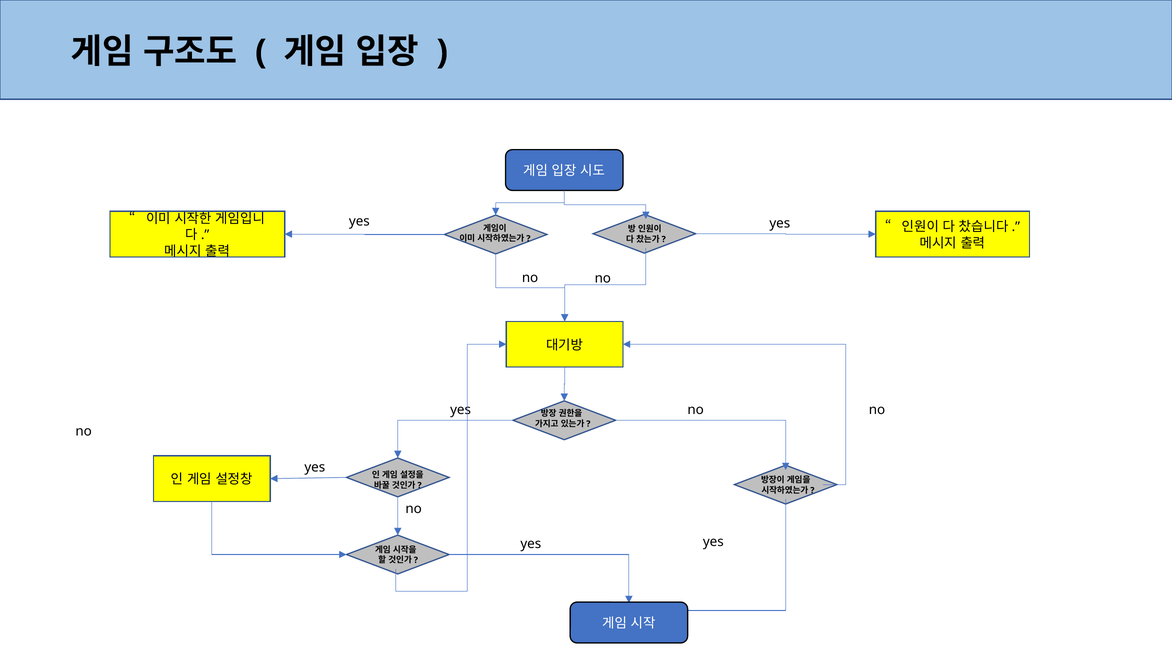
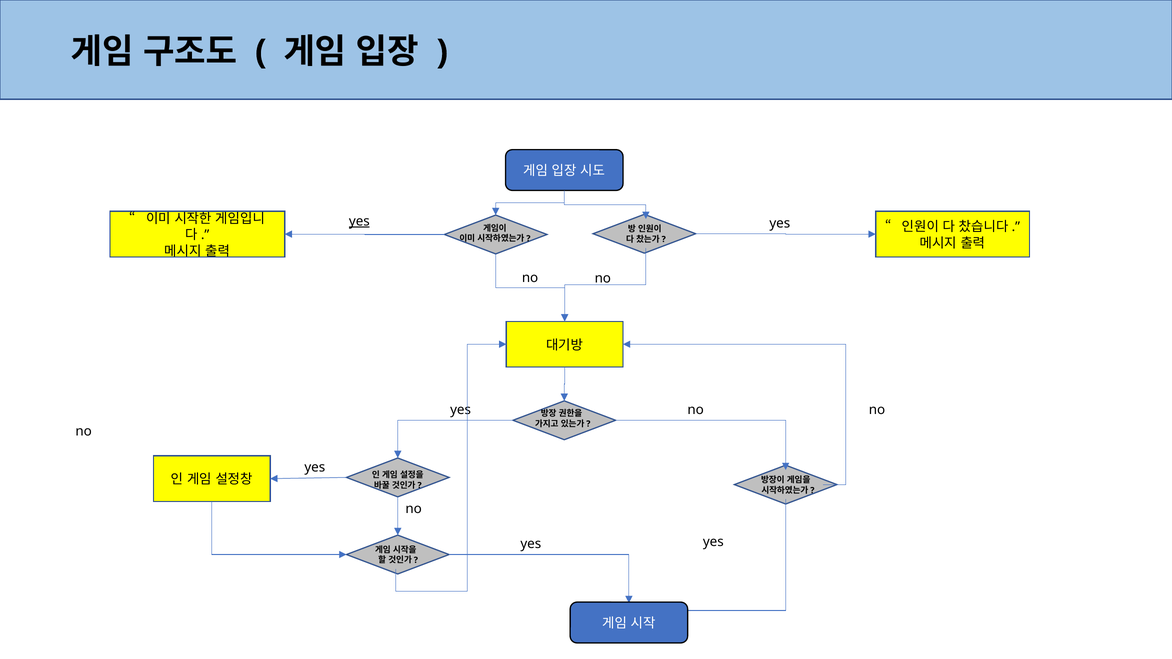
yes underline: none -> present (359, 221)
